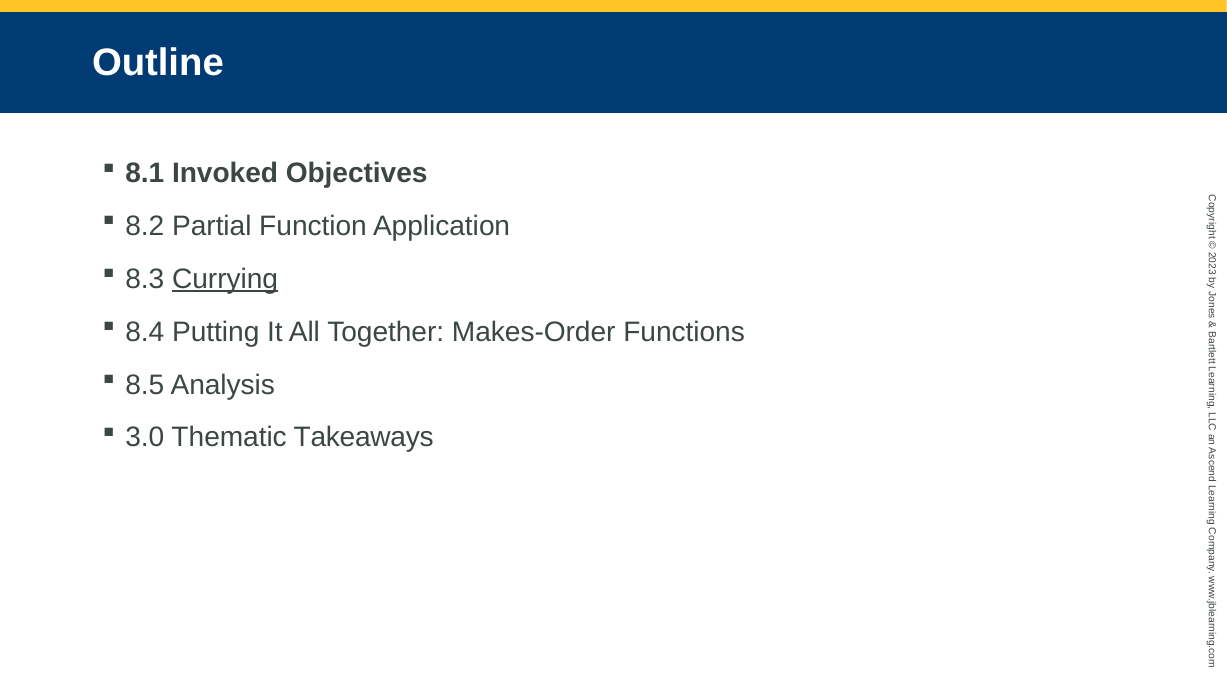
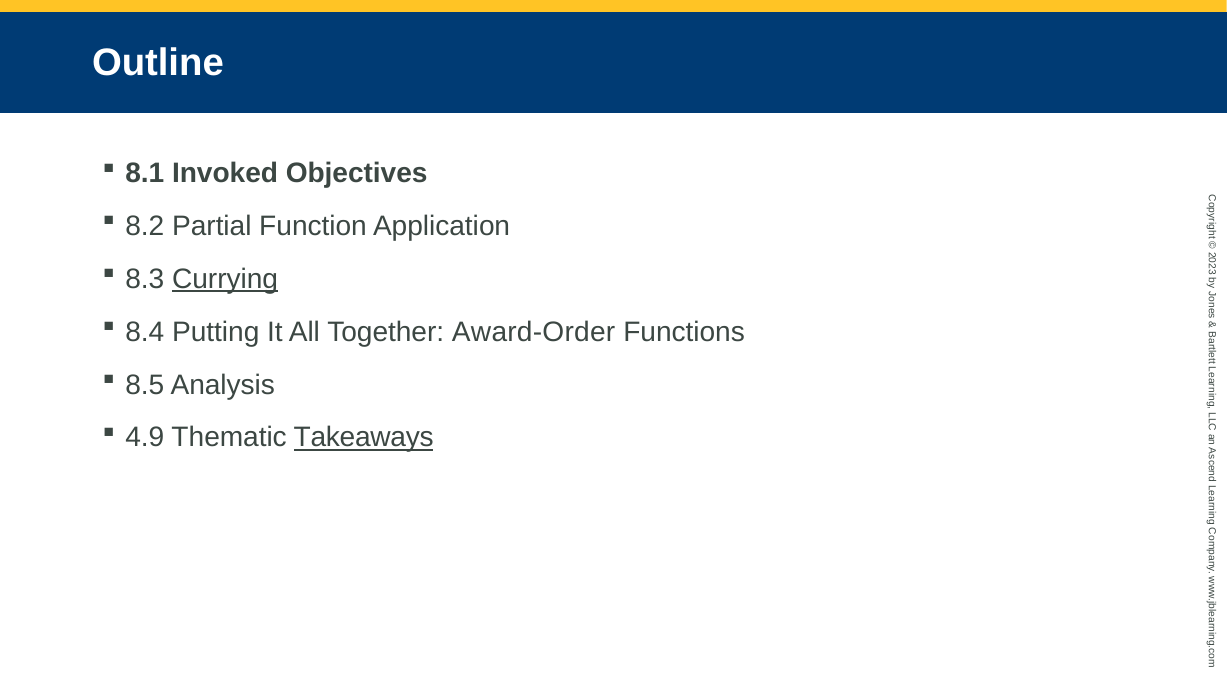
Makes-Order: Makes-Order -> Award-Order (534, 332)
3.0: 3.0 -> 4.9 (145, 438)
Takeaways underline: none -> present (364, 438)
